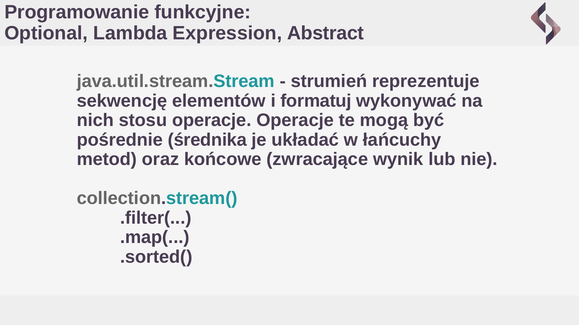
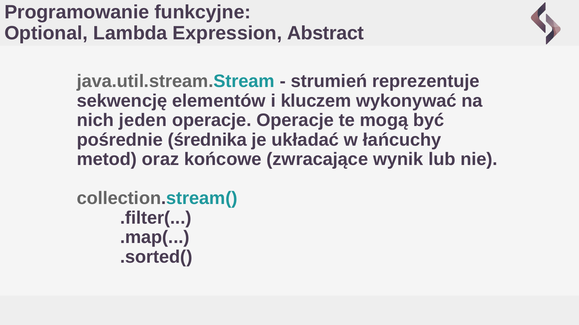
formatuj: formatuj -> kluczem (316, 101)
stosu: stosu -> jeden (143, 121)
